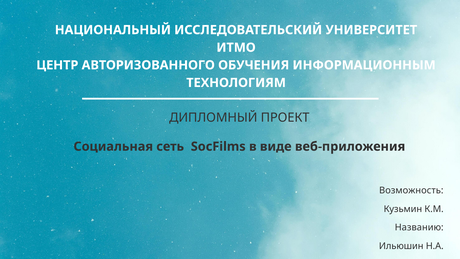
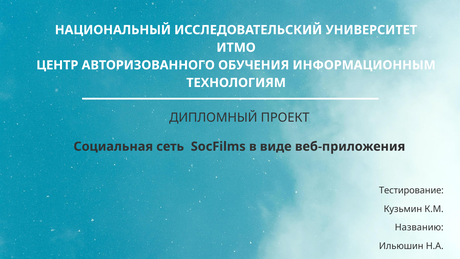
Возможность: Возможность -> Тестирование (411, 190)
